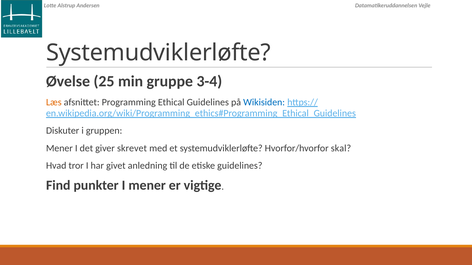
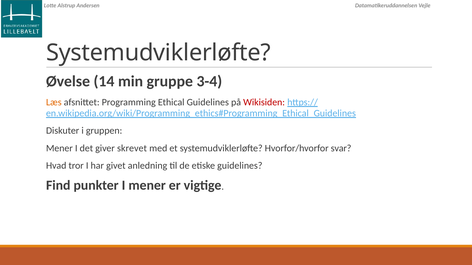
25: 25 -> 14 (104, 82)
Wikisiden colour: blue -> red (264, 103)
skal: skal -> svar (341, 148)
